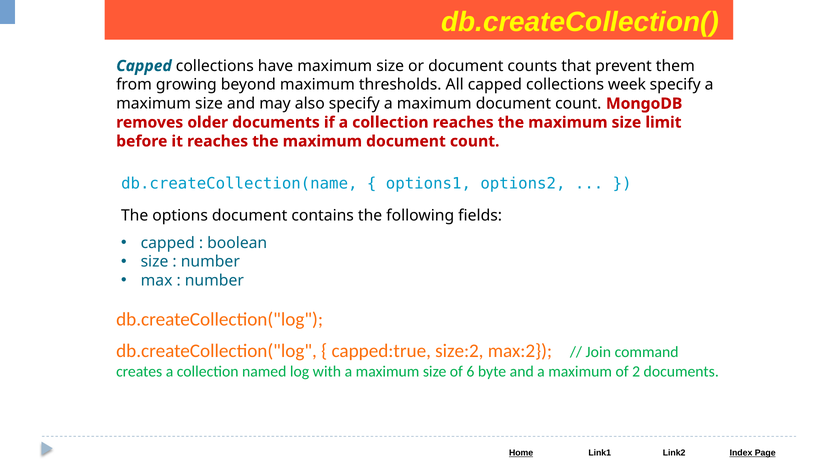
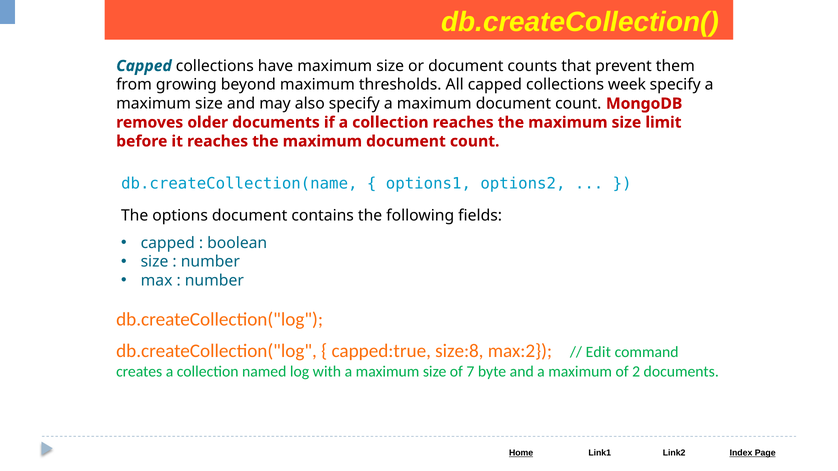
size:2: size:2 -> size:8 (459, 351)
Join: Join -> Edit (598, 352)
6: 6 -> 7 (470, 372)
